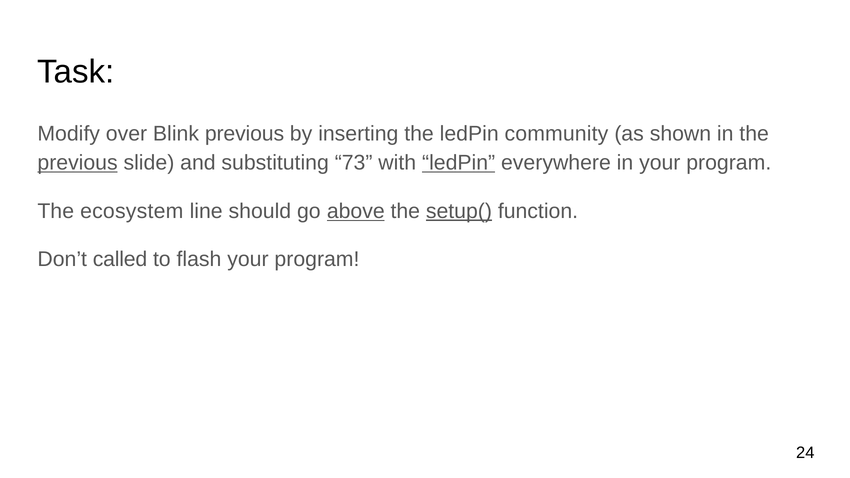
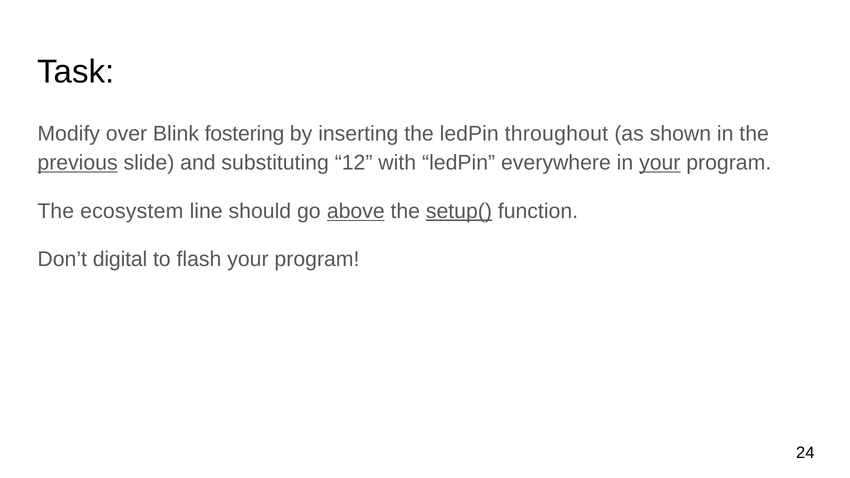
Blink previous: previous -> fostering (245, 134)
community: community -> throughout (556, 134)
73: 73 -> 12 (354, 163)
ledPin underline: present -> none (459, 163)
your underline: none -> present (660, 163)
called: called -> digital (120, 259)
